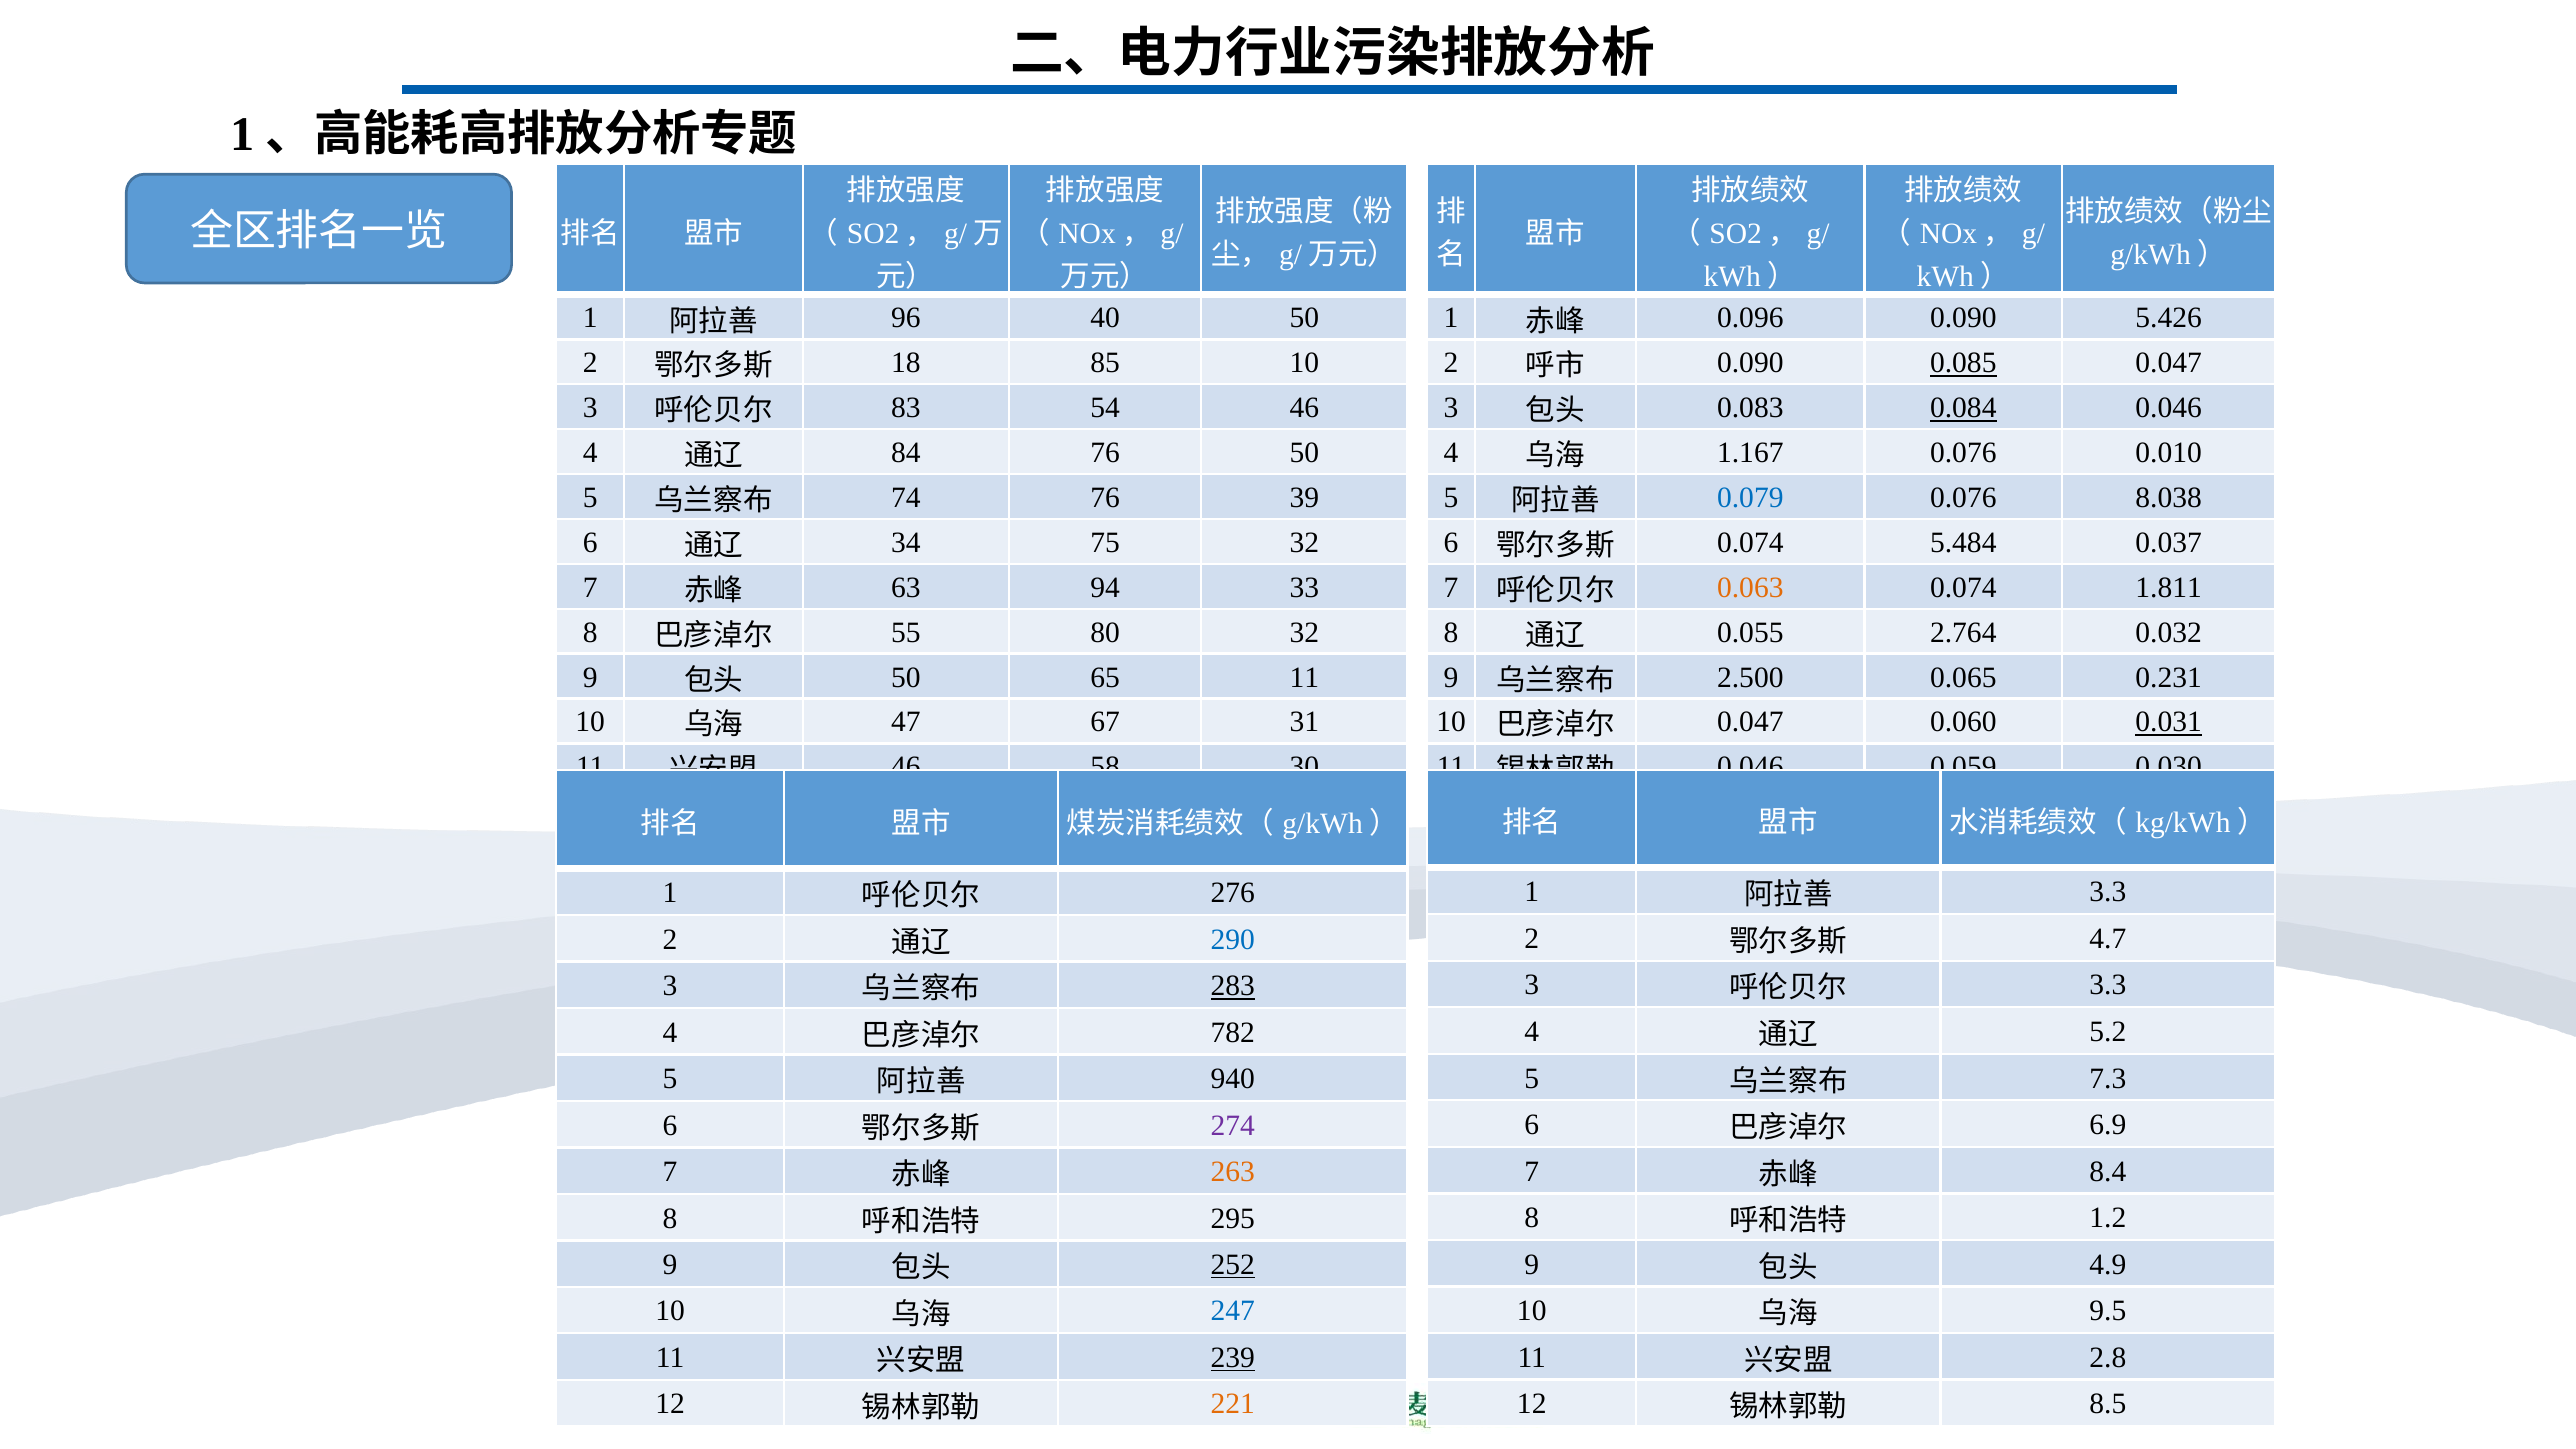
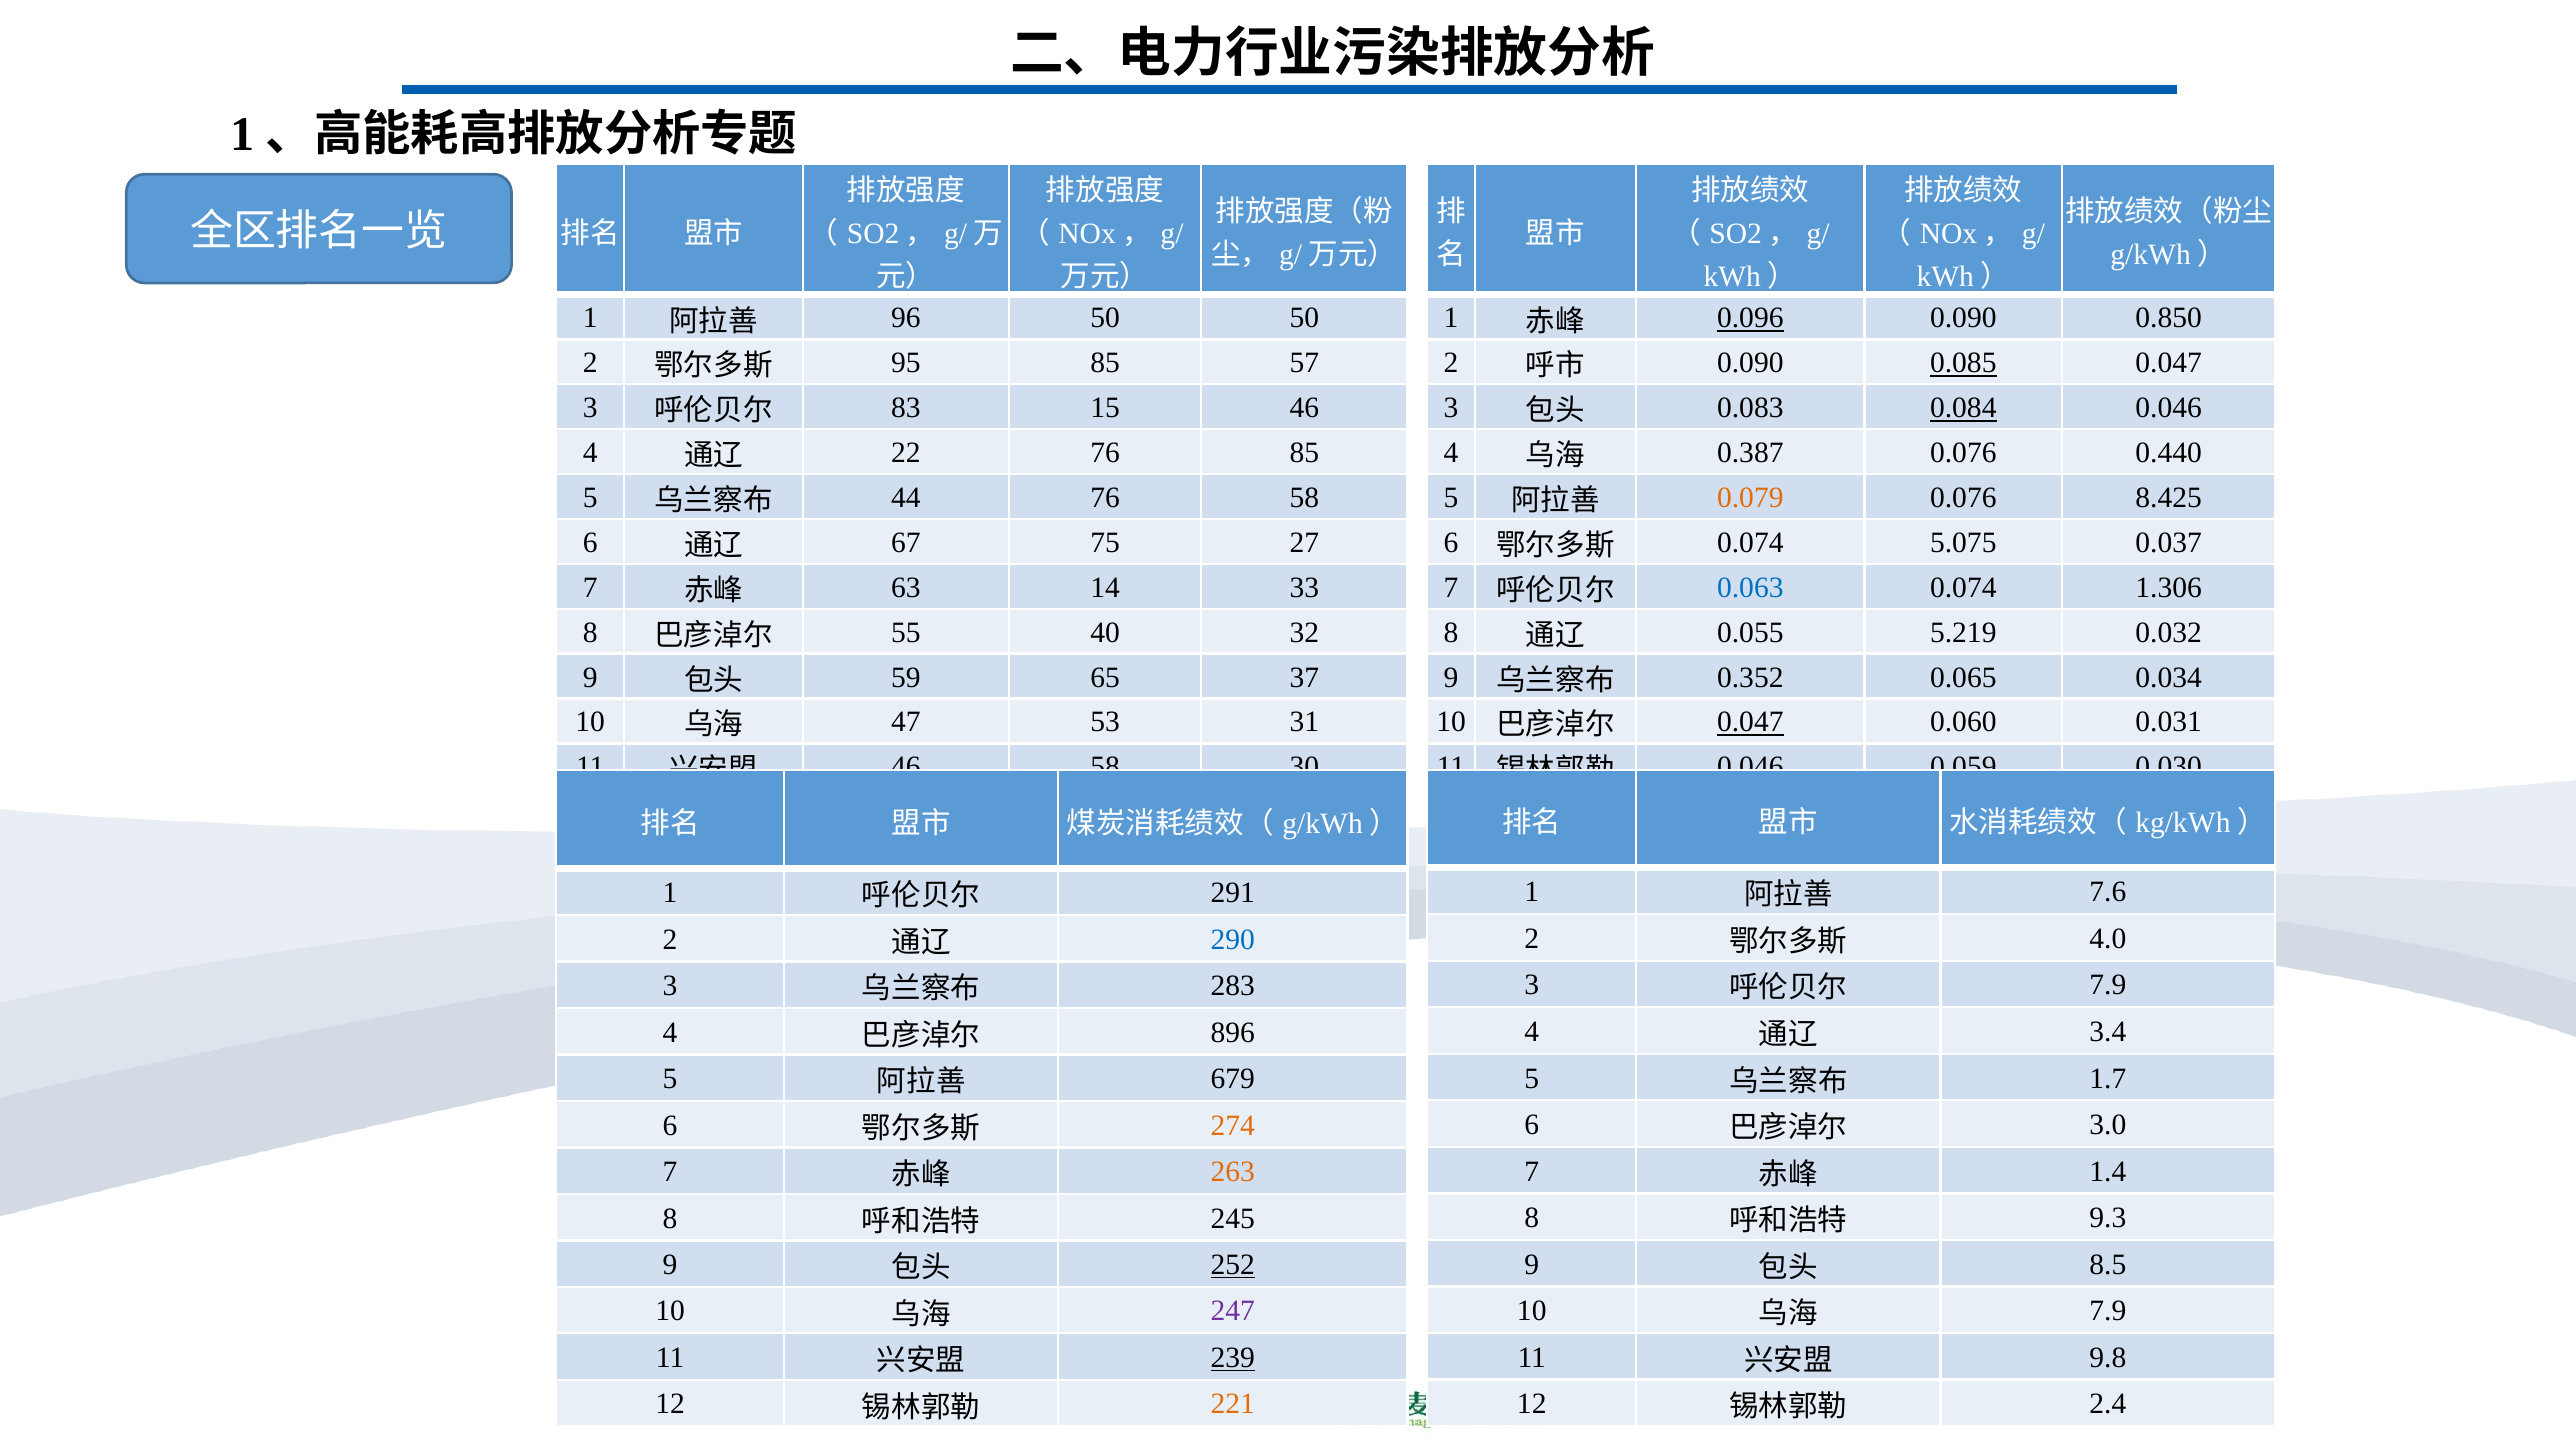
96 40: 40 -> 50 (1105, 318)
0.096 underline: none -> present (1750, 318)
5.426: 5.426 -> 0.850 (2169, 318)
18: 18 -> 95 (906, 363)
85 10: 10 -> 57 (1304, 363)
54: 54 -> 15 (1105, 408)
84: 84 -> 22 (906, 453)
76 50: 50 -> 85 (1304, 453)
1.167: 1.167 -> 0.387 (1750, 453)
0.010: 0.010 -> 0.440 (2169, 453)
74: 74 -> 44 (906, 498)
76 39: 39 -> 58 (1304, 498)
0.079 colour: blue -> orange (1750, 498)
8.038: 8.038 -> 8.425 (2169, 498)
34: 34 -> 67 (906, 543)
75 32: 32 -> 27 (1304, 543)
5.484: 5.484 -> 5.075 (1963, 543)
94: 94 -> 14 (1105, 588)
0.063 colour: orange -> blue (1750, 588)
1.811: 1.811 -> 1.306 (2169, 588)
80: 80 -> 40 (1105, 632)
2.764: 2.764 -> 5.219 (1963, 632)
50: 50 -> 59 (906, 677)
65 11: 11 -> 37 (1304, 677)
2.500: 2.500 -> 0.352 (1750, 677)
0.231: 0.231 -> 0.034 (2169, 677)
67: 67 -> 53 (1105, 722)
0.047 underline: none -> present (1750, 722)
0.031 underline: present -> none (2169, 722)
3.3: 3.3 -> 7.6 (2108, 892)
276: 276 -> 291 (1233, 893)
4.7: 4.7 -> 4.0 (2108, 939)
3.3: 3.3 -> 7.9 (2108, 985)
283 underline: present -> none (1233, 986)
5.2: 5.2 -> 3.4 (2108, 1032)
782: 782 -> 896 (1233, 1032)
7.3: 7.3 -> 1.7 (2108, 1078)
940: 940 -> 679 (1233, 1079)
6.9: 6.9 -> 3.0 (2108, 1125)
274 colour: purple -> orange (1233, 1125)
8.4: 8.4 -> 1.4 (2108, 1171)
1.2: 1.2 -> 9.3 (2108, 1218)
295: 295 -> 245 (1233, 1218)
4.9: 4.9 -> 8.5 (2108, 1264)
9.5: 9.5 -> 7.9 (2108, 1311)
247 colour: blue -> purple (1233, 1311)
2.8: 2.8 -> 9.8 (2108, 1358)
8.5: 8.5 -> 2.4 (2108, 1404)
